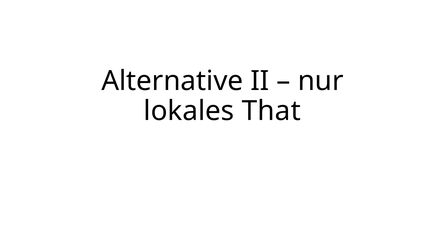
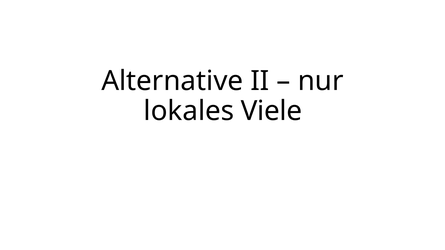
That: That -> Viele (272, 111)
